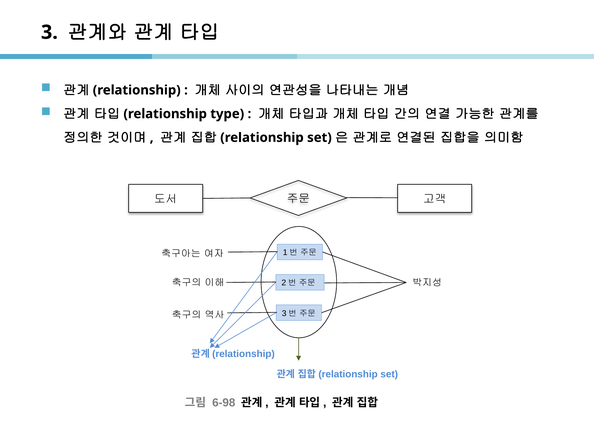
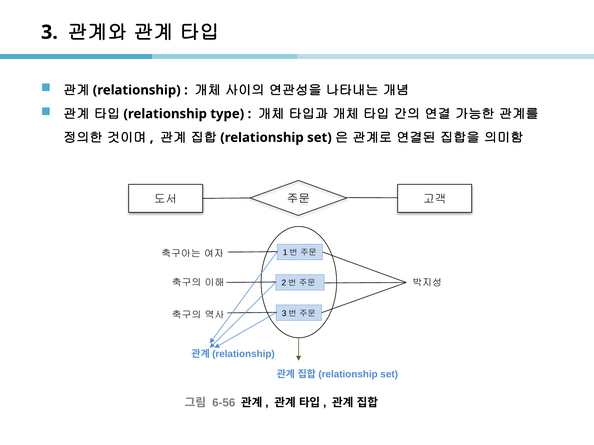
6-98: 6-98 -> 6-56 (224, 403)
